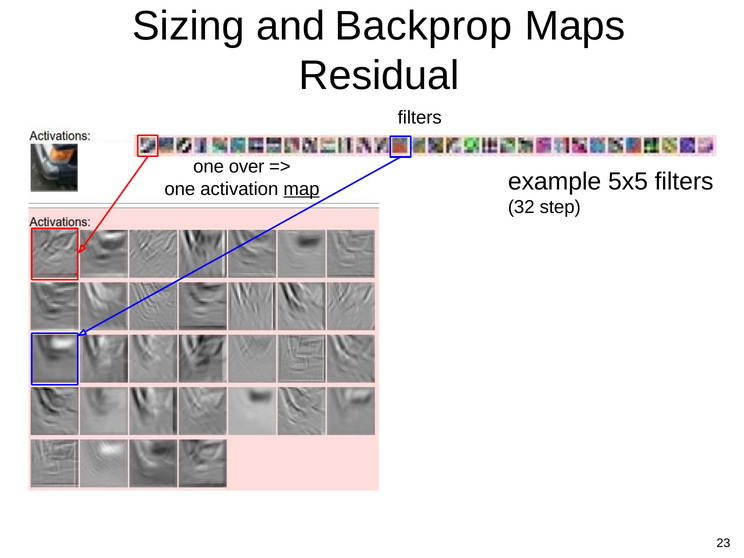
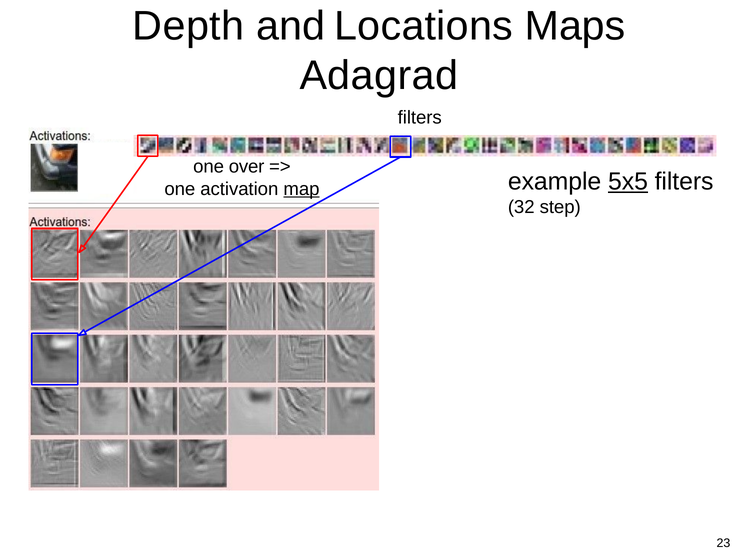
Sizing: Sizing -> Depth (188, 26)
Backprop: Backprop -> Locations (424, 26)
Residual: Residual -> Adagrad (379, 76)
5x5 underline: none -> present (628, 182)
